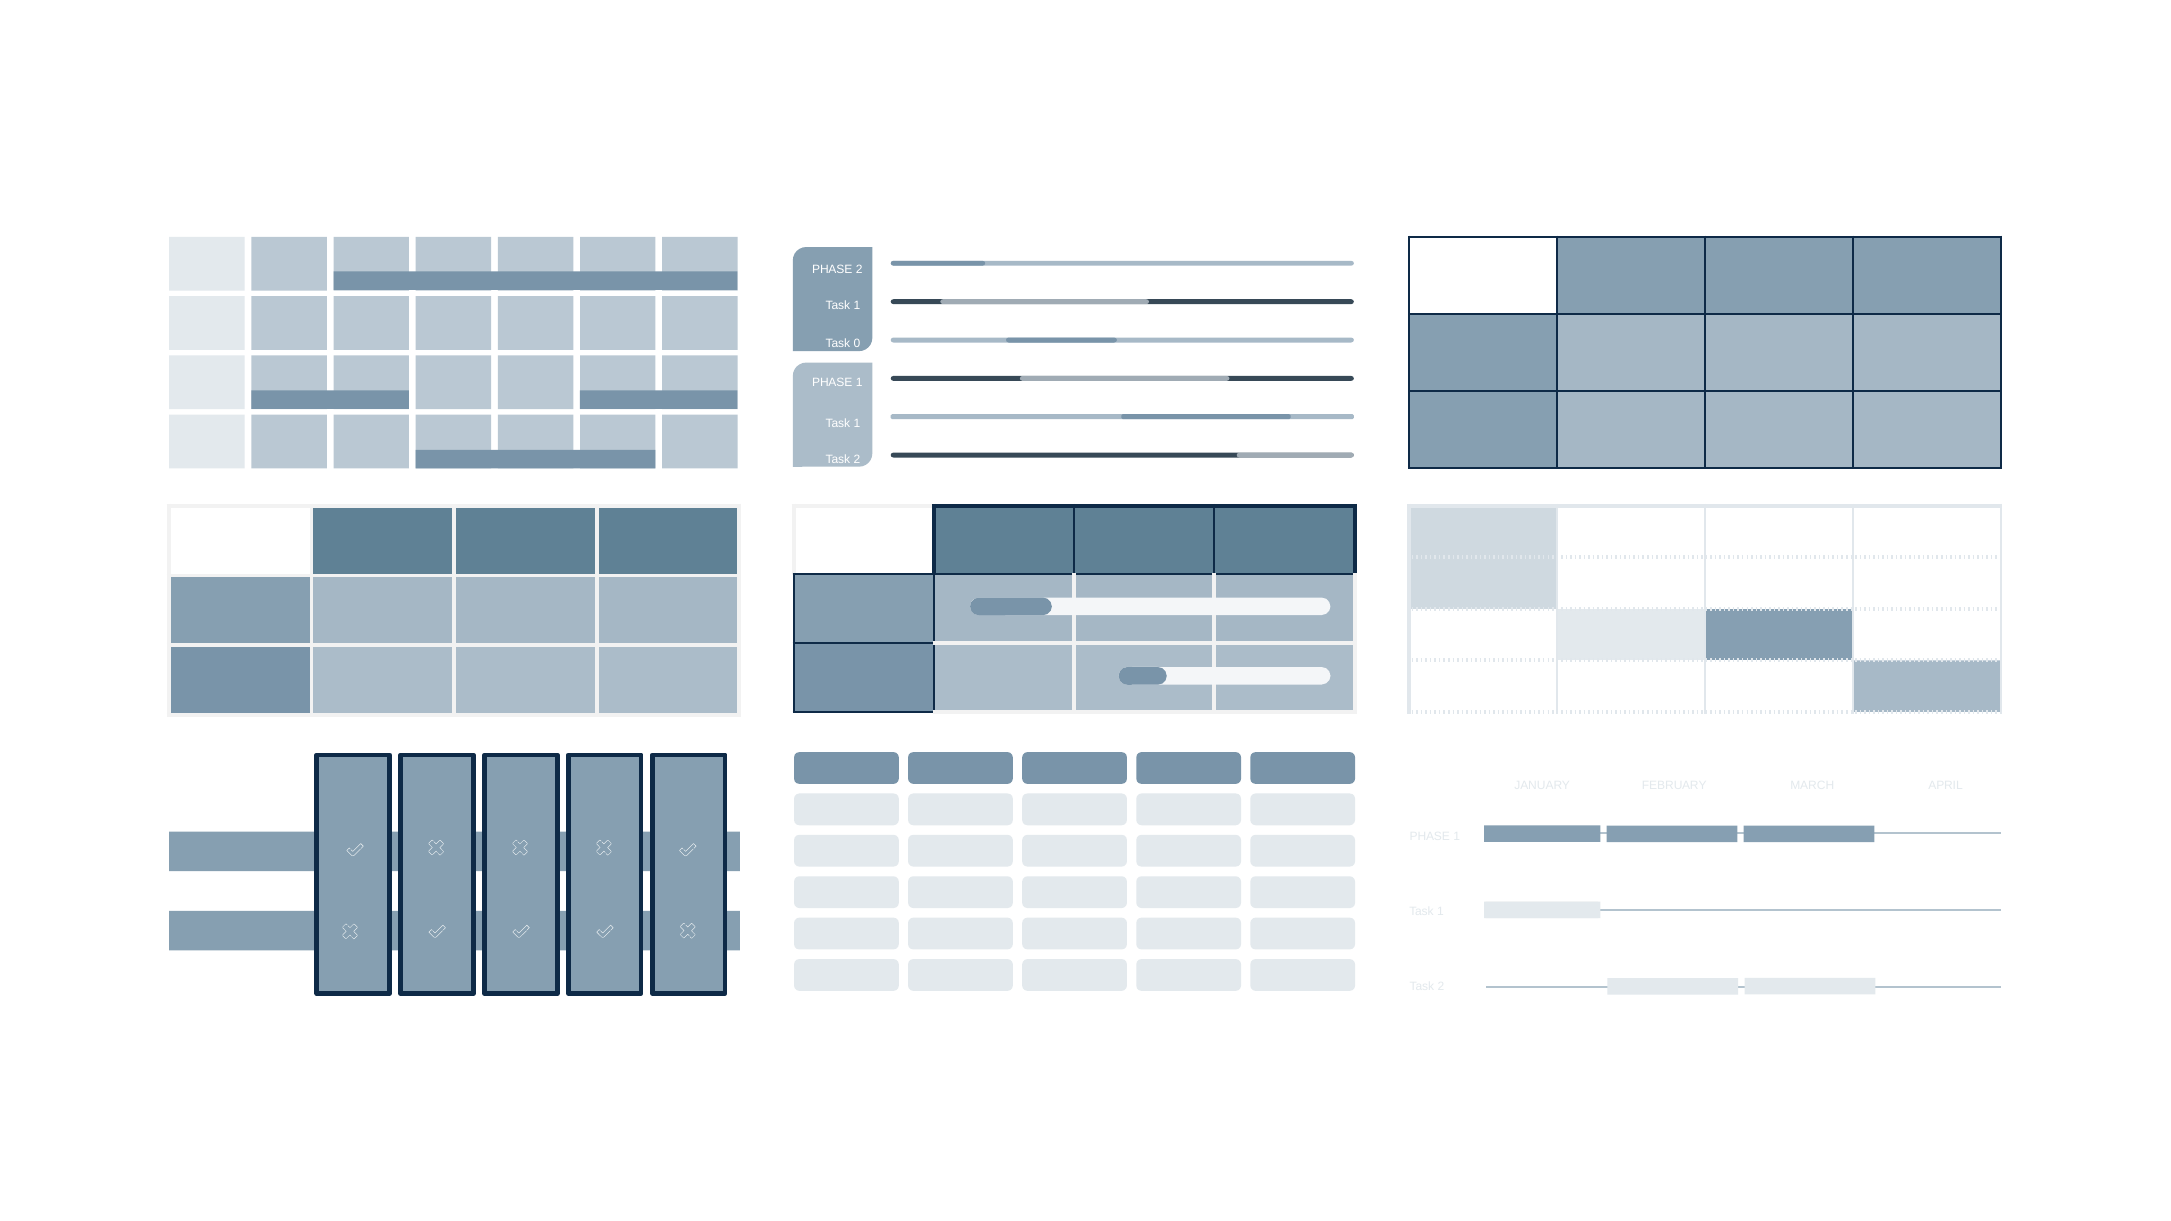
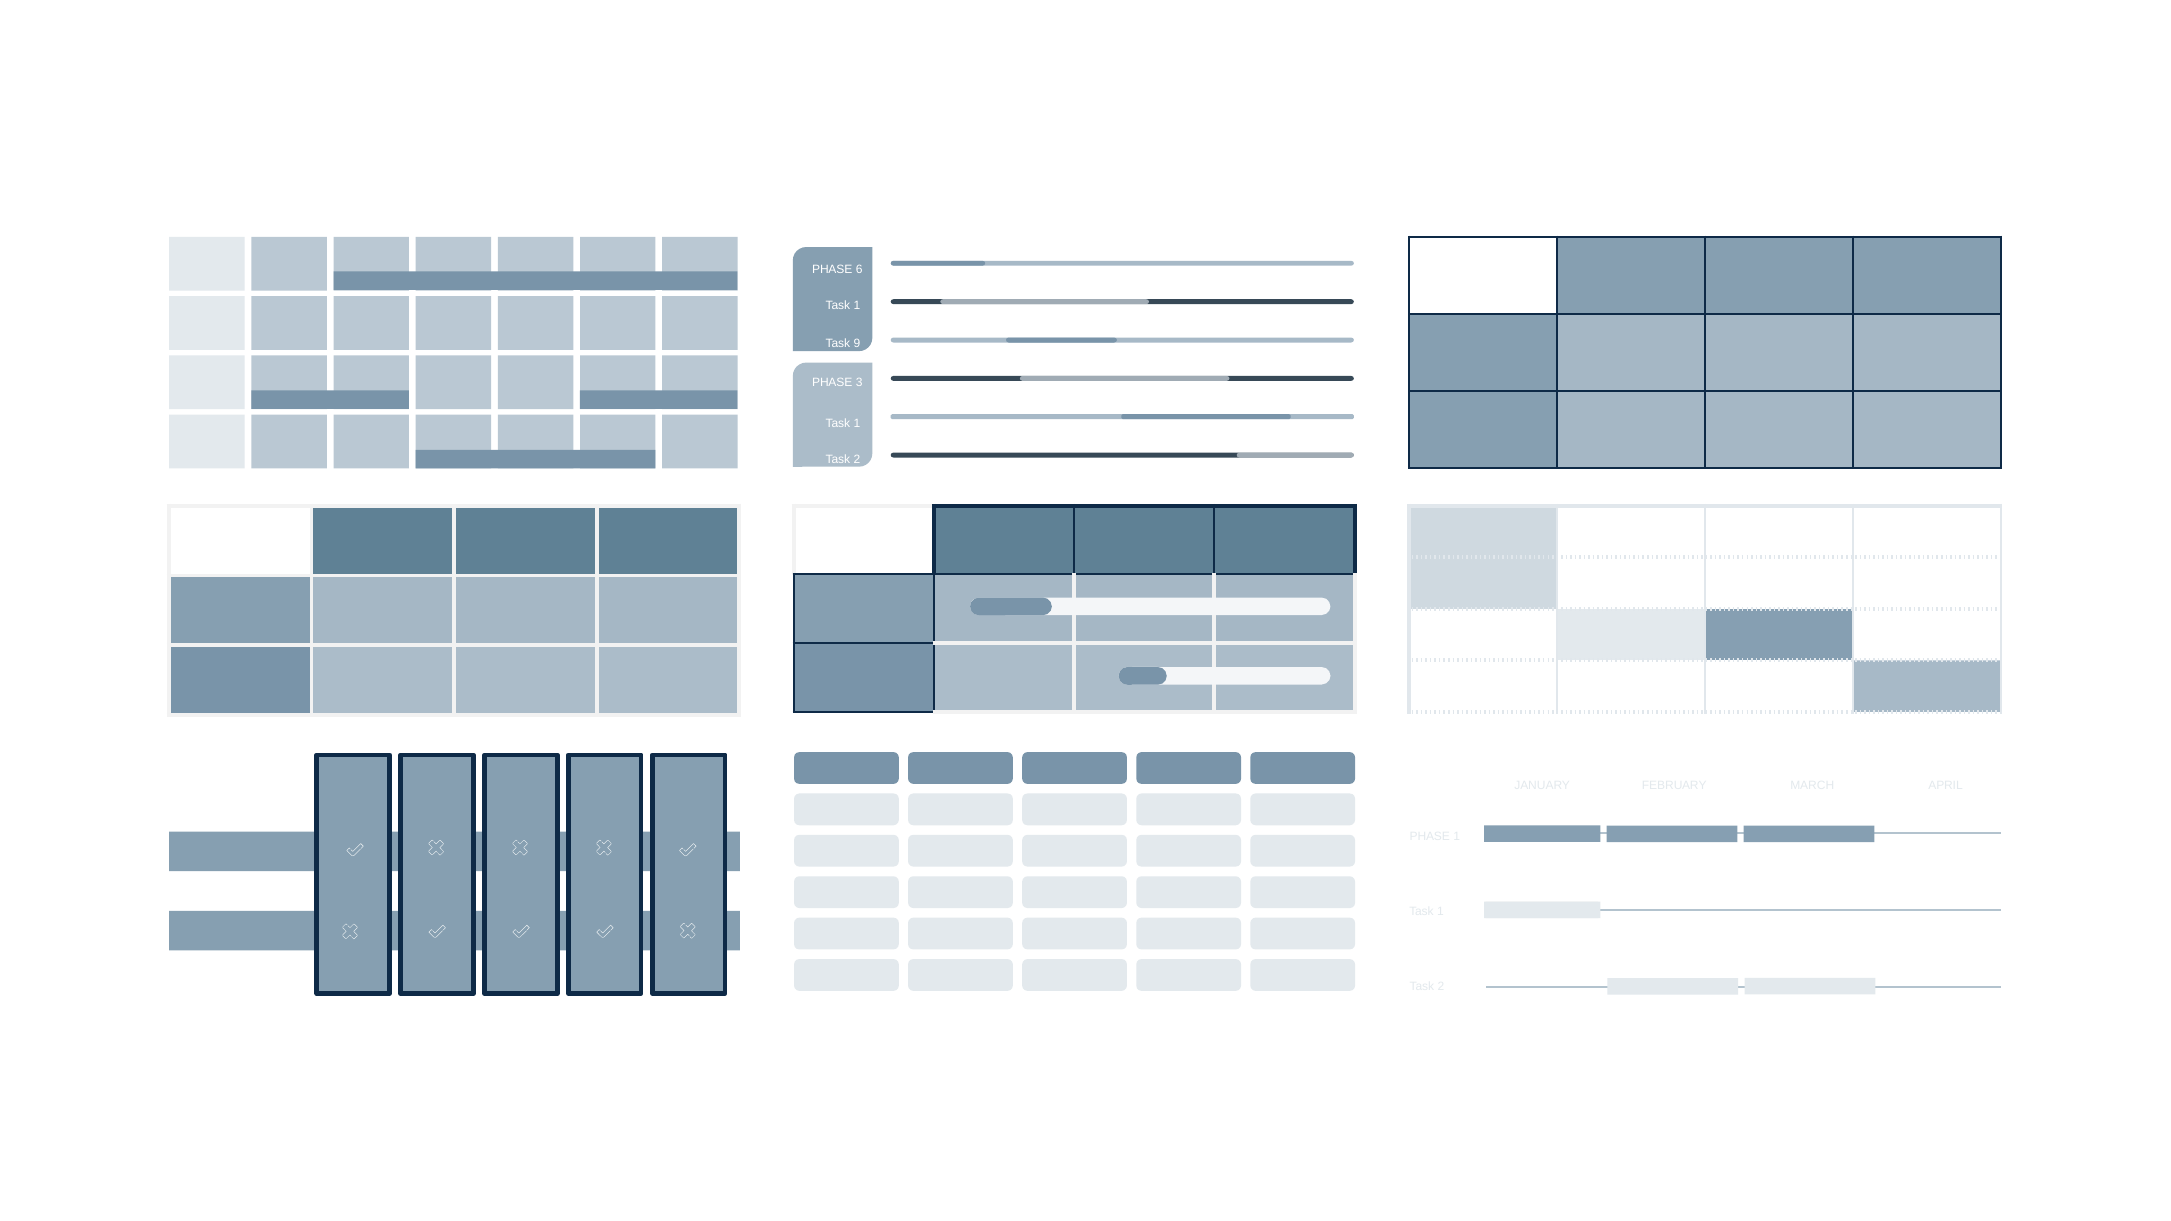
PHASE 2: 2 -> 6 (859, 269)
0: 0 -> 9 (857, 344)
1: 1 -> 3 (859, 383)
